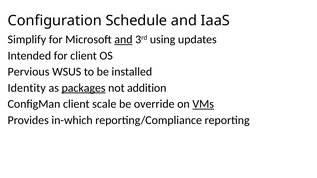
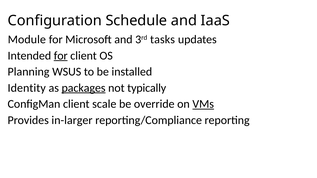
Simplify: Simplify -> Module (27, 40)
and underline: present -> none (123, 40)
using: using -> tasks (163, 40)
for underline: none -> present (61, 56)
Pervious: Pervious -> Planning (29, 72)
addition: addition -> typically (147, 88)
in-which: in-which -> in-larger (72, 120)
